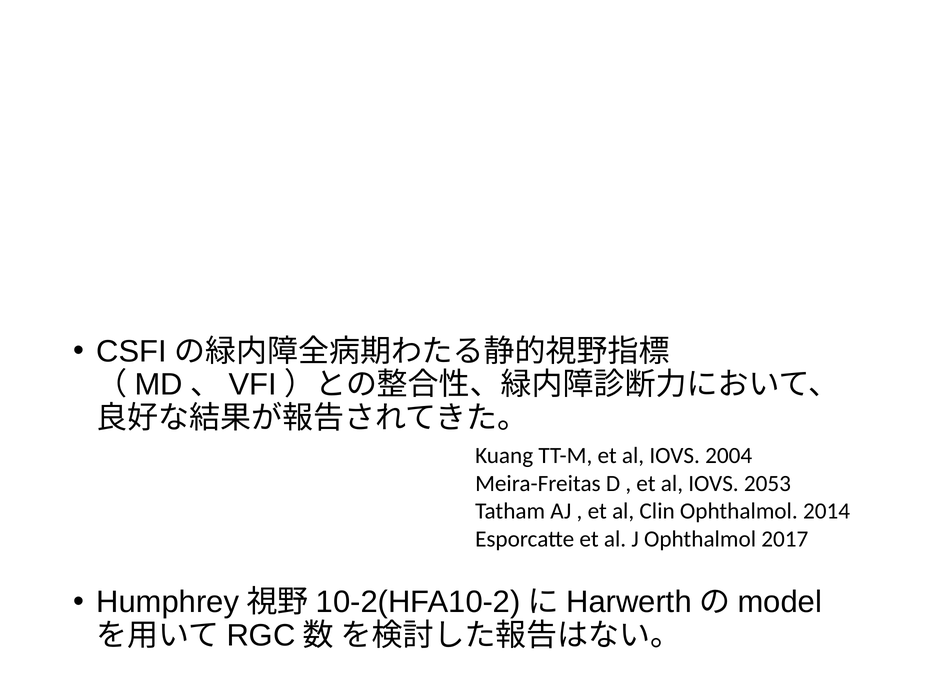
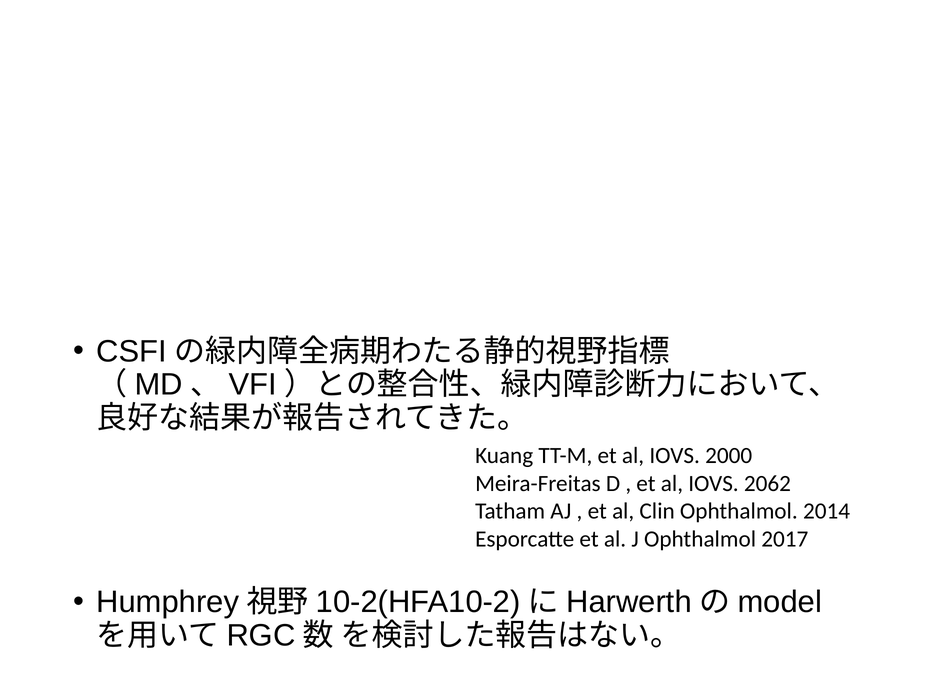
2004: 2004 -> 2000 (729, 455)
2053: 2053 -> 2062 (767, 483)
